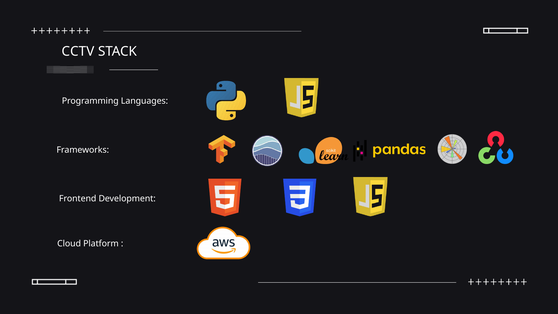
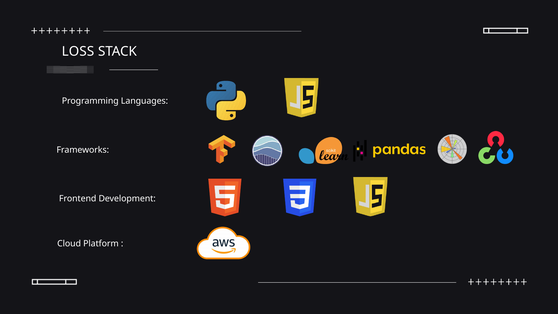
CCTV: CCTV -> LOSS (78, 51)
